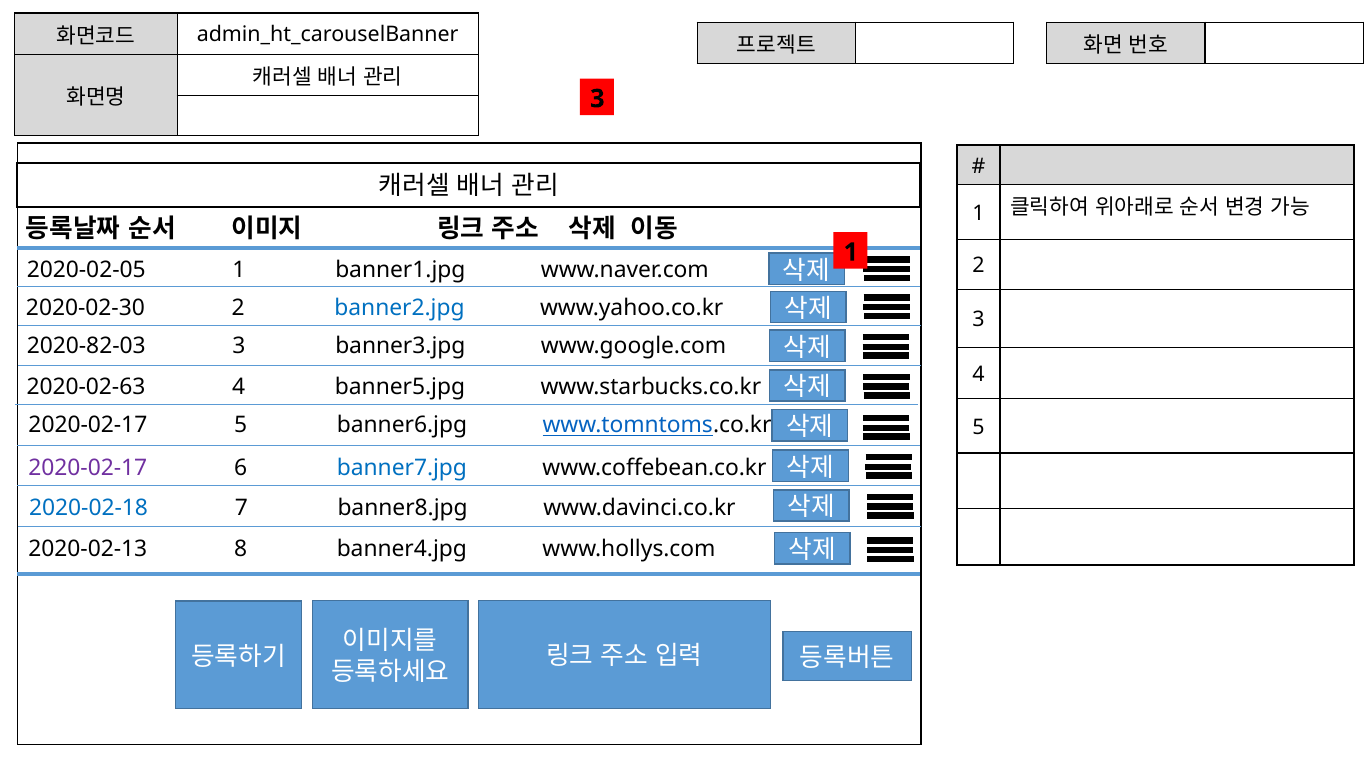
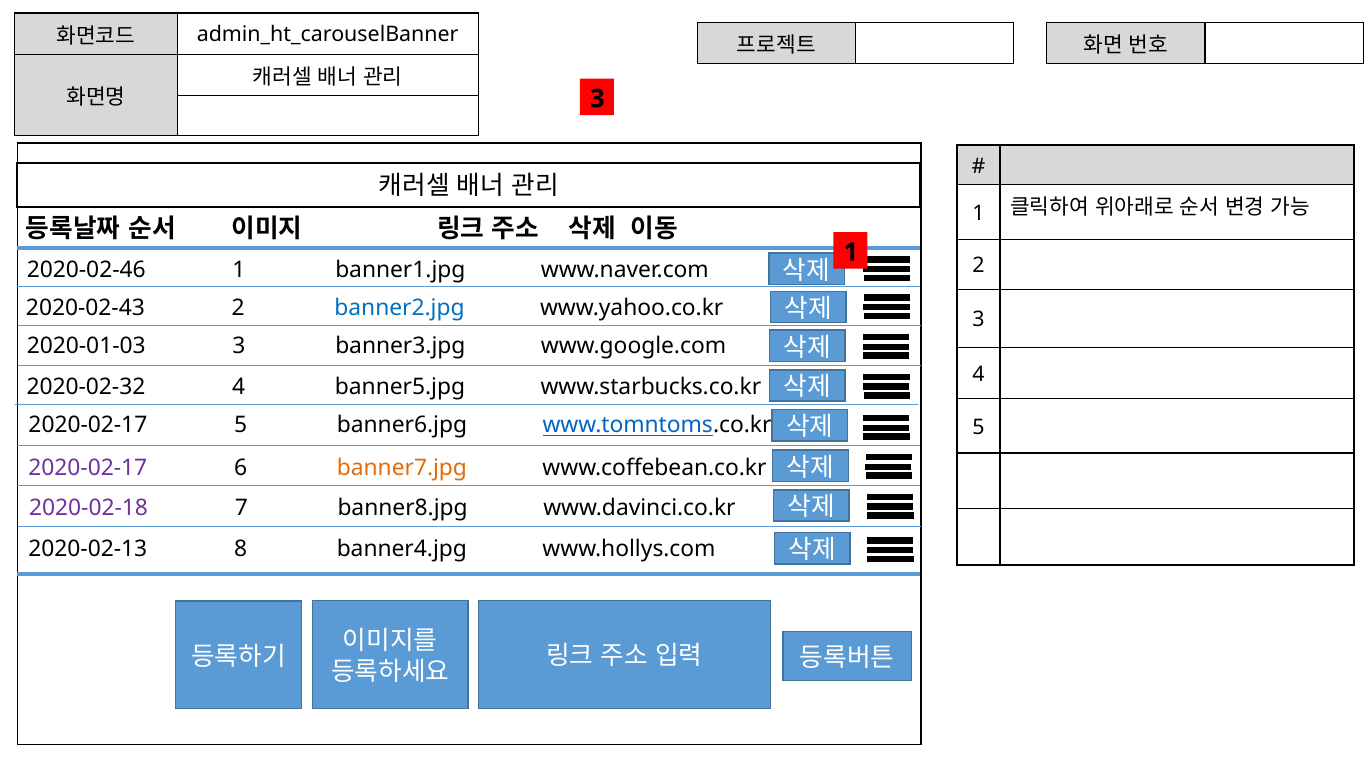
2020-02-05: 2020-02-05 -> 2020-02-46 (86, 270)
2020-02-30: 2020-02-30 -> 2020-02-43 (85, 308)
2020-82-03: 2020-82-03 -> 2020-01-03 (86, 347)
2020-02-63: 2020-02-63 -> 2020-02-32 (86, 387)
banner7.jpg colour: blue -> orange (402, 468)
2020-02-18 colour: blue -> purple (89, 508)
